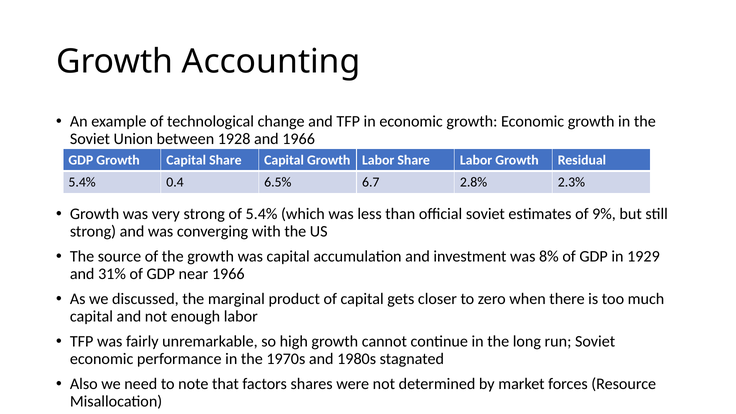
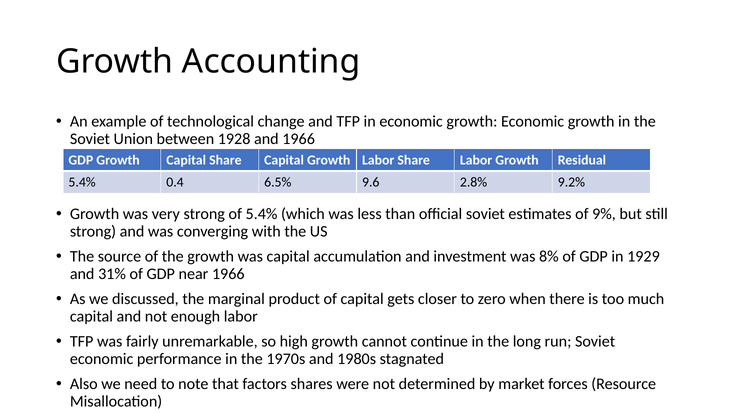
6.7: 6.7 -> 9.6 (371, 182)
2.3%: 2.3% -> 9.2% (571, 182)
